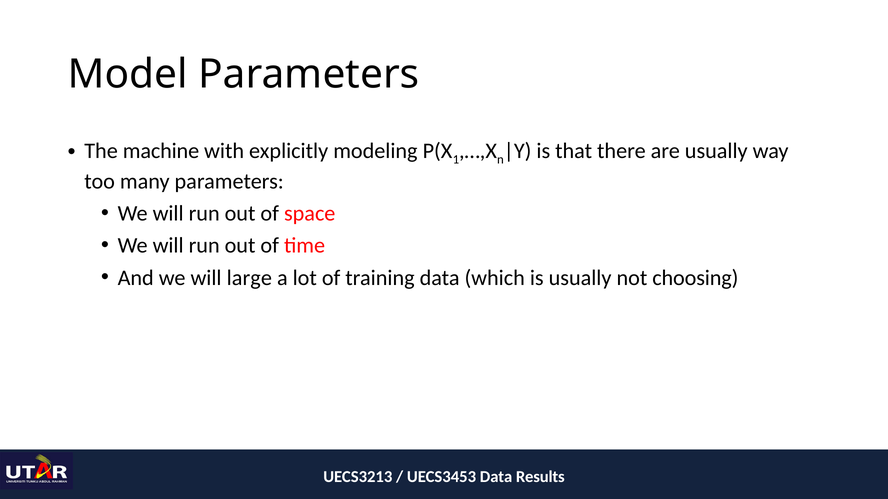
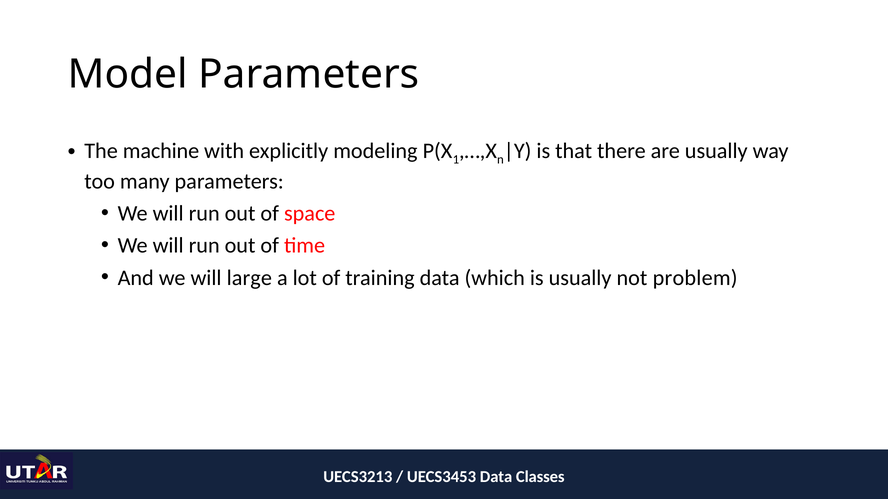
choosing: choosing -> problem (695, 278)
Results: Results -> Classes (540, 477)
